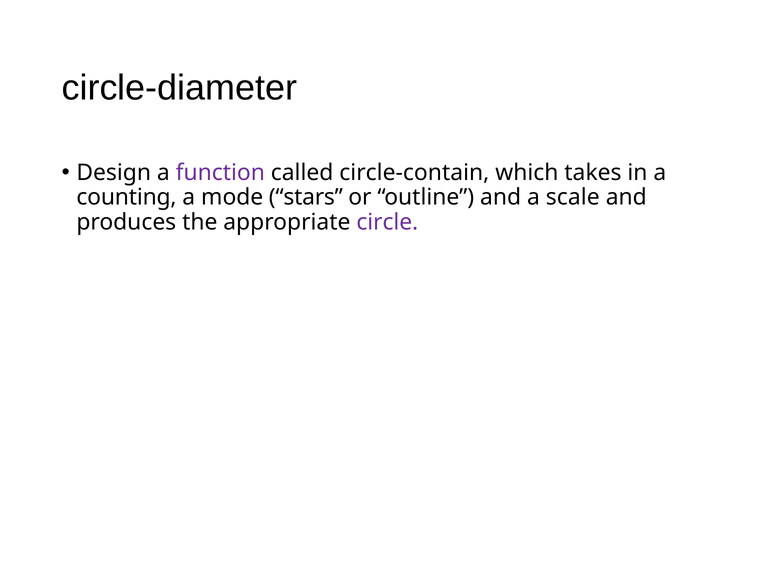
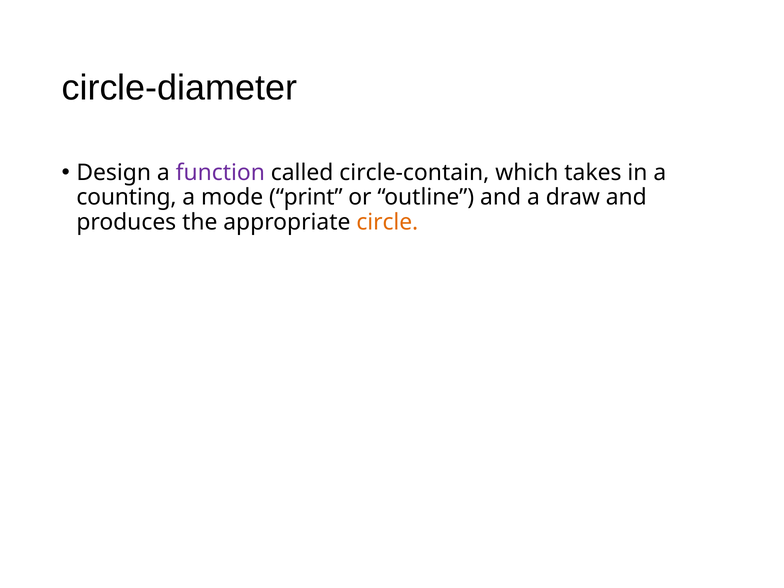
stars: stars -> print (306, 197)
scale: scale -> draw (573, 197)
circle colour: purple -> orange (387, 222)
